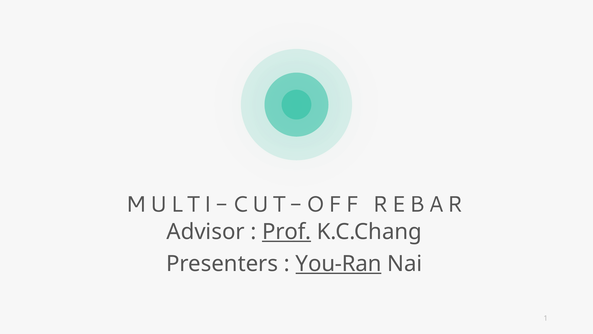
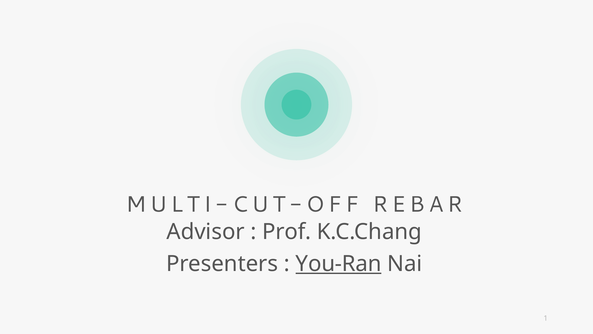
Prof underline: present -> none (287, 231)
